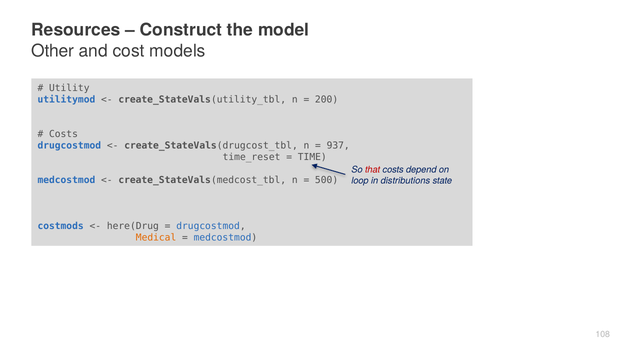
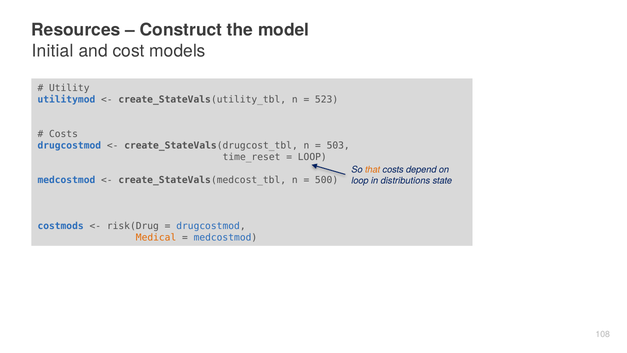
Other: Other -> Initial (53, 51)
200: 200 -> 523 (327, 99)
937: 937 -> 503 (338, 145)
TIME: TIME -> LOOP (312, 157)
that colour: red -> orange (373, 169)
here(Drug: here(Drug -> risk(Drug (133, 226)
